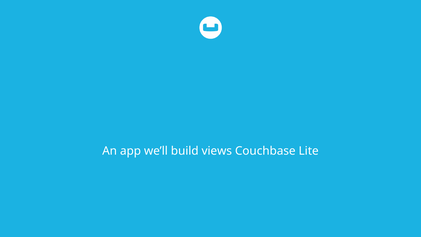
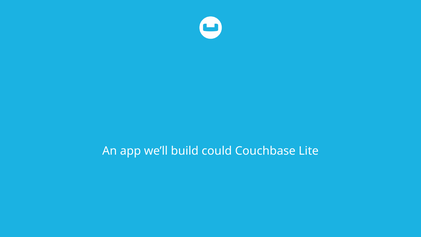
views: views -> could (217, 151)
